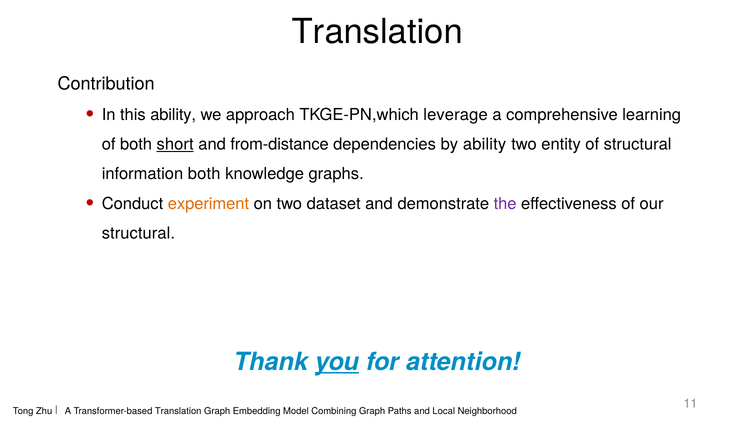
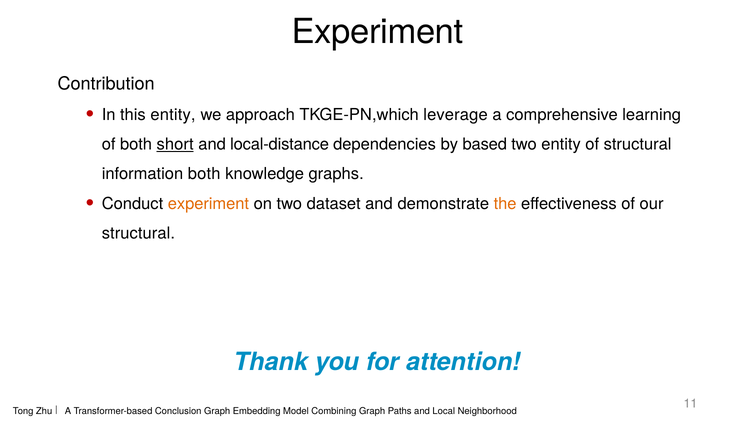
Translation: Translation -> Experiment (378, 32)
this ability: ability -> entity (173, 115)
from-distance: from-distance -> local-distance (280, 145)
by ability: ability -> based (485, 145)
the colour: purple -> orange (505, 204)
you underline: present -> none (337, 363)
Translation: Translation -> Conclusion (178, 412)
